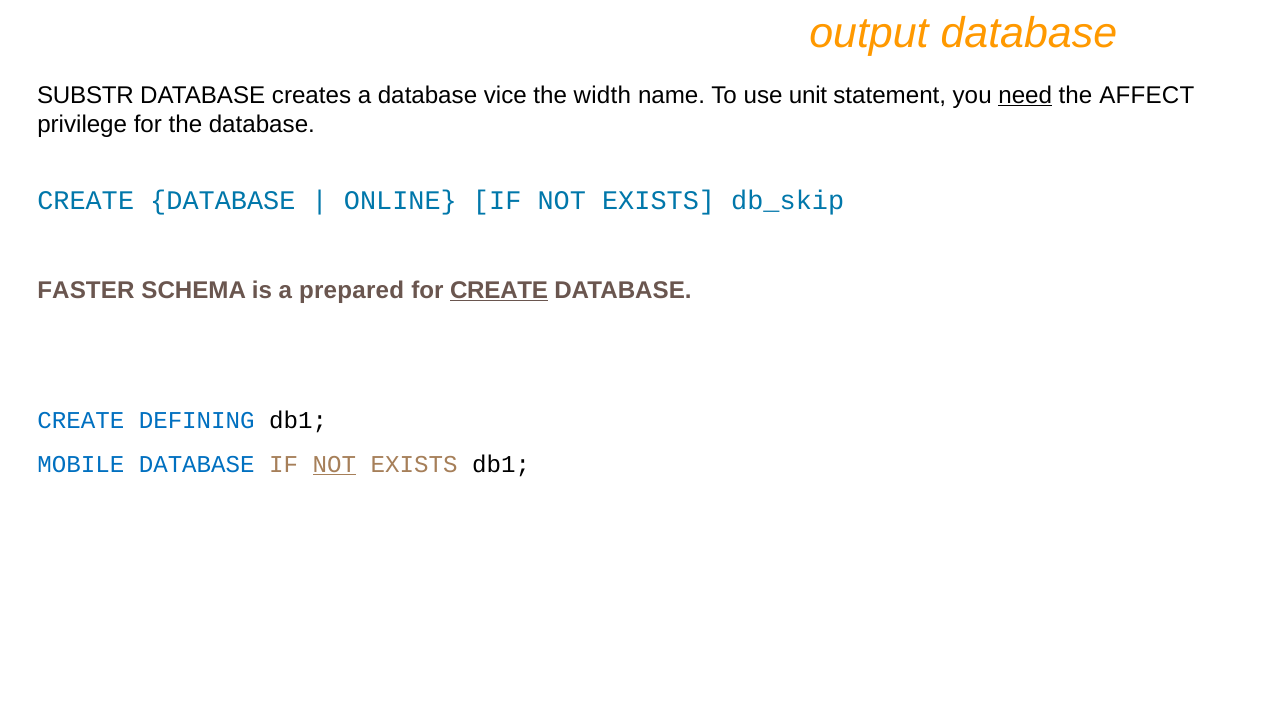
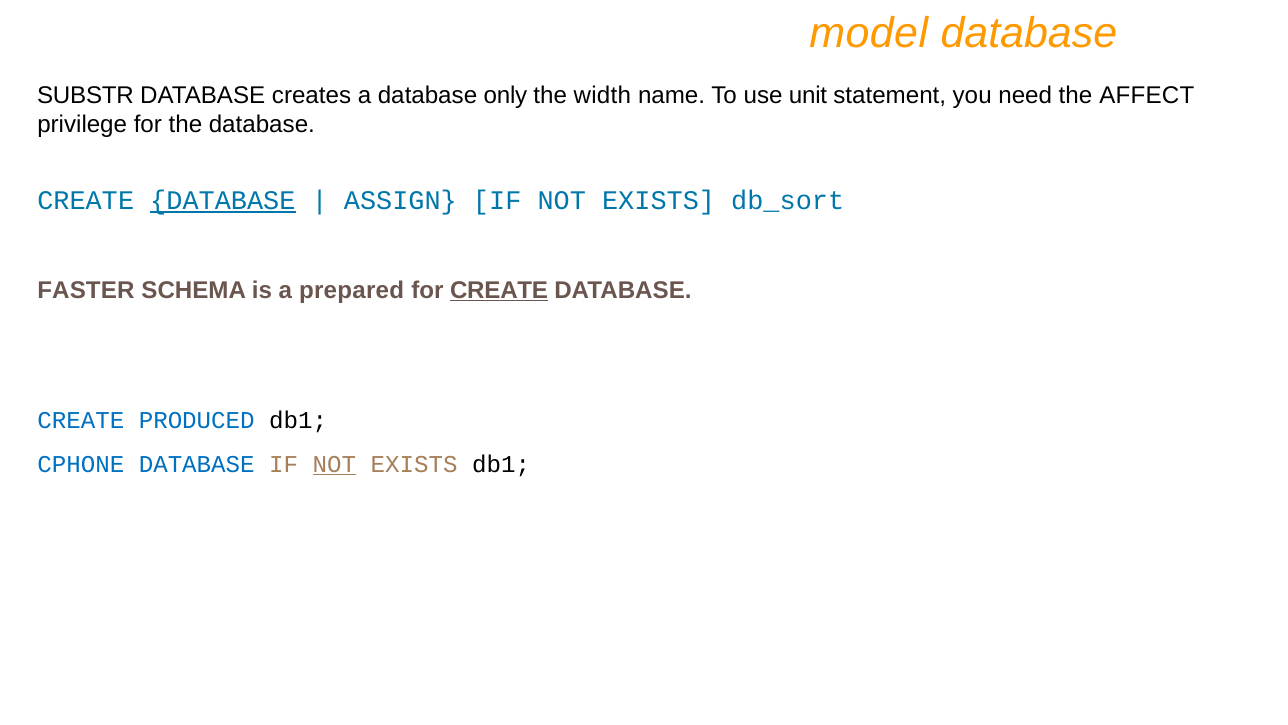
output: output -> model (869, 34)
vice: vice -> only (505, 95)
need underline: present -> none (1025, 95)
DATABASE underline: none -> present (223, 200)
ONLINE: ONLINE -> ASSIGN (400, 200)
db_skip: db_skip -> db_sort (788, 200)
DEFINING: DEFINING -> PRODUCED (197, 420)
MOBILE: MOBILE -> CPHONE (81, 464)
